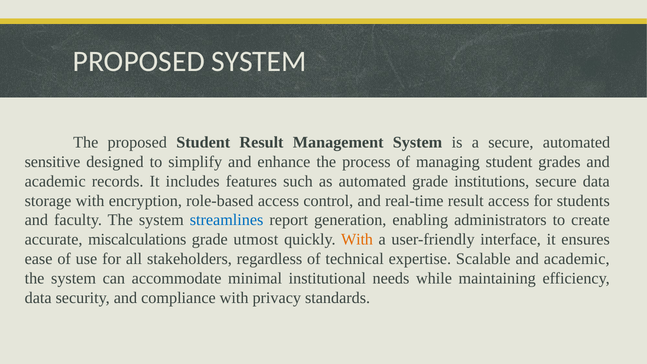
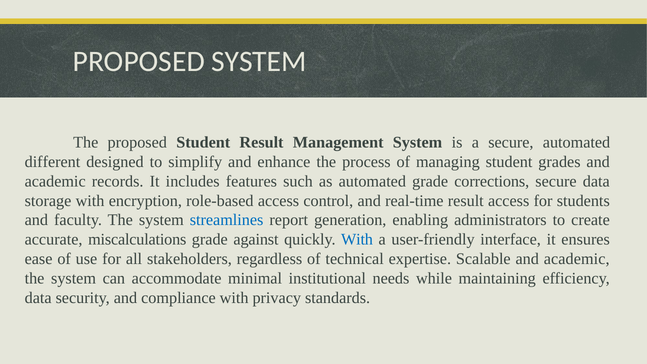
sensitive: sensitive -> different (52, 162)
institutions: institutions -> corrections (492, 181)
utmost: utmost -> against (256, 239)
With colour: orange -> blue (357, 239)
